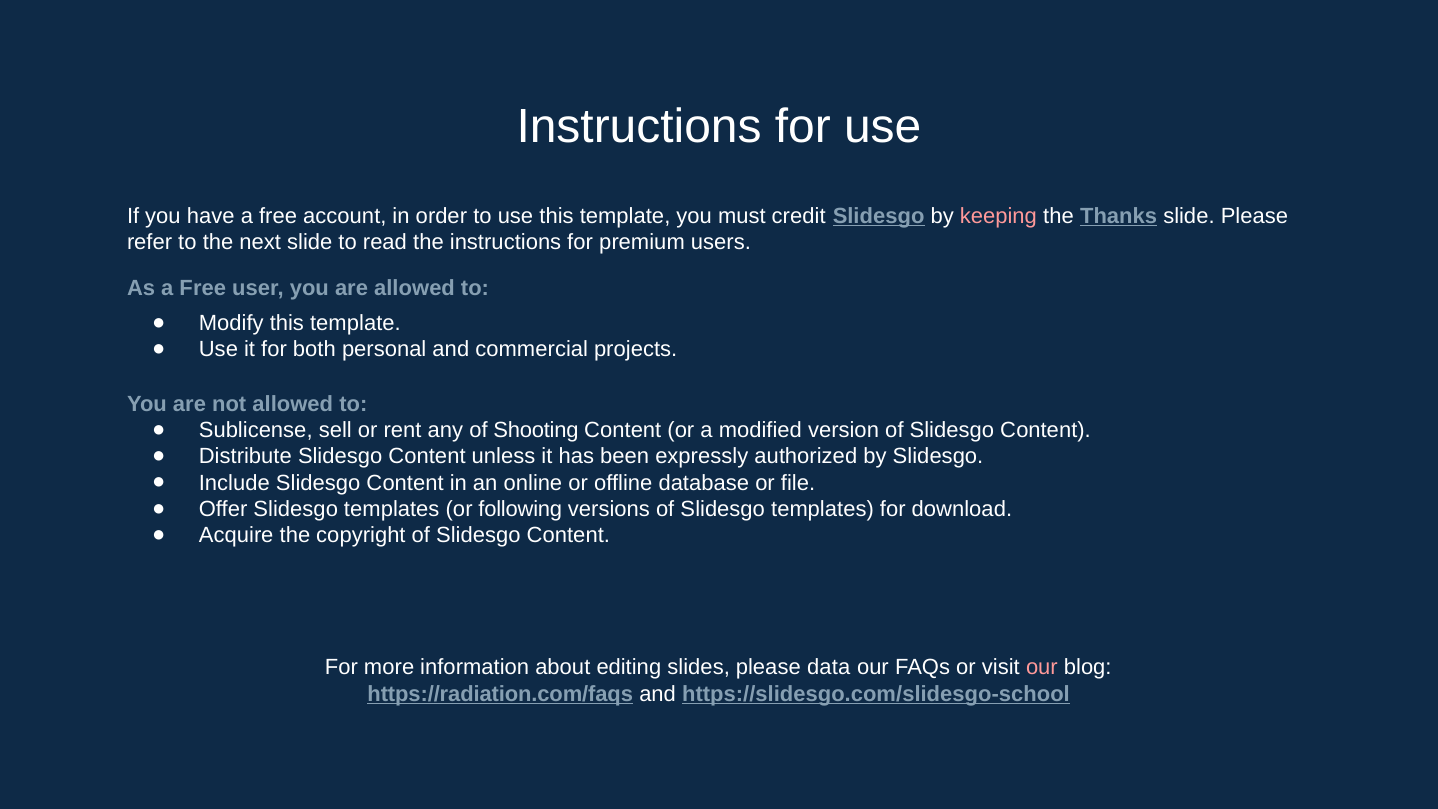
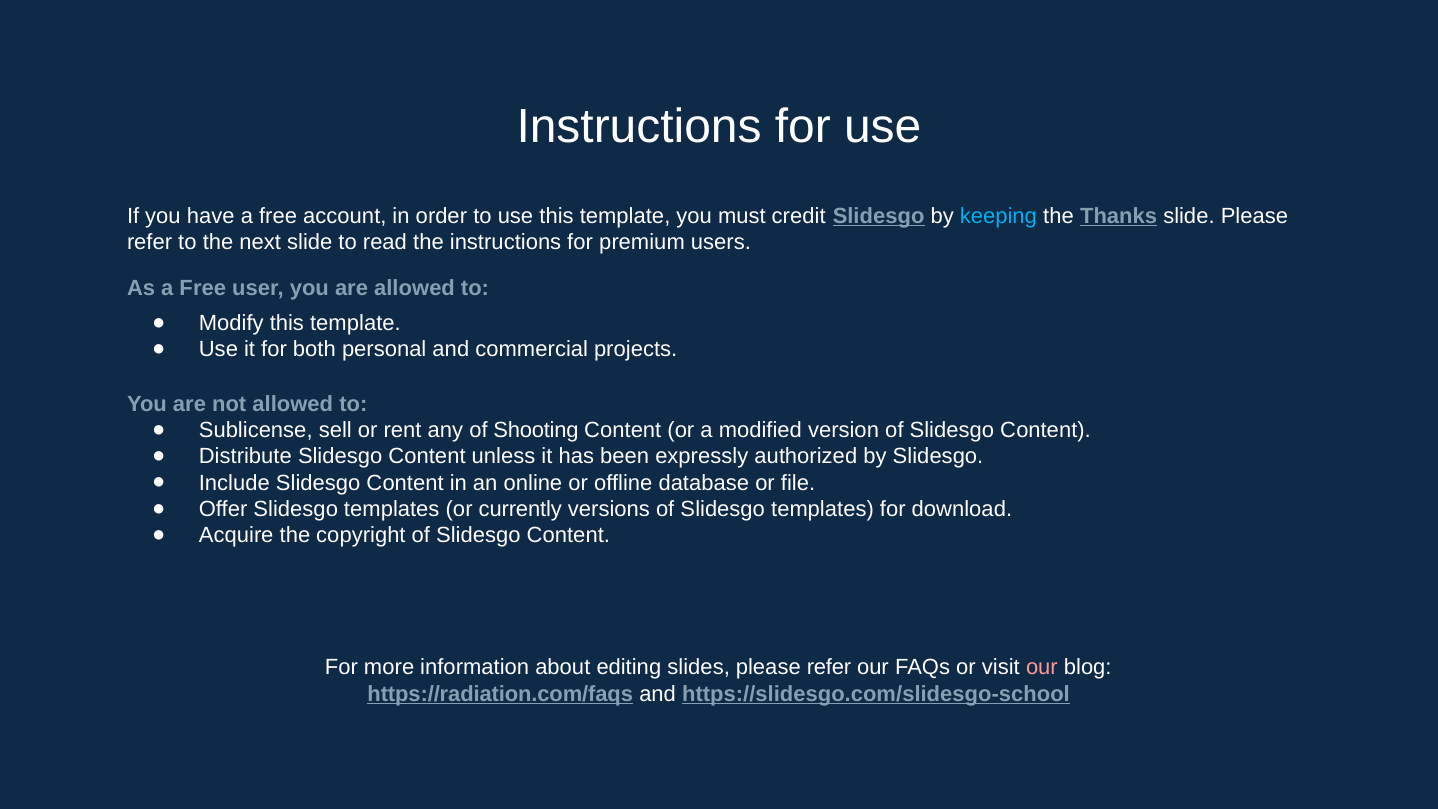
keeping colour: pink -> light blue (998, 216)
following: following -> currently (520, 509)
slides please data: data -> refer (829, 668)
